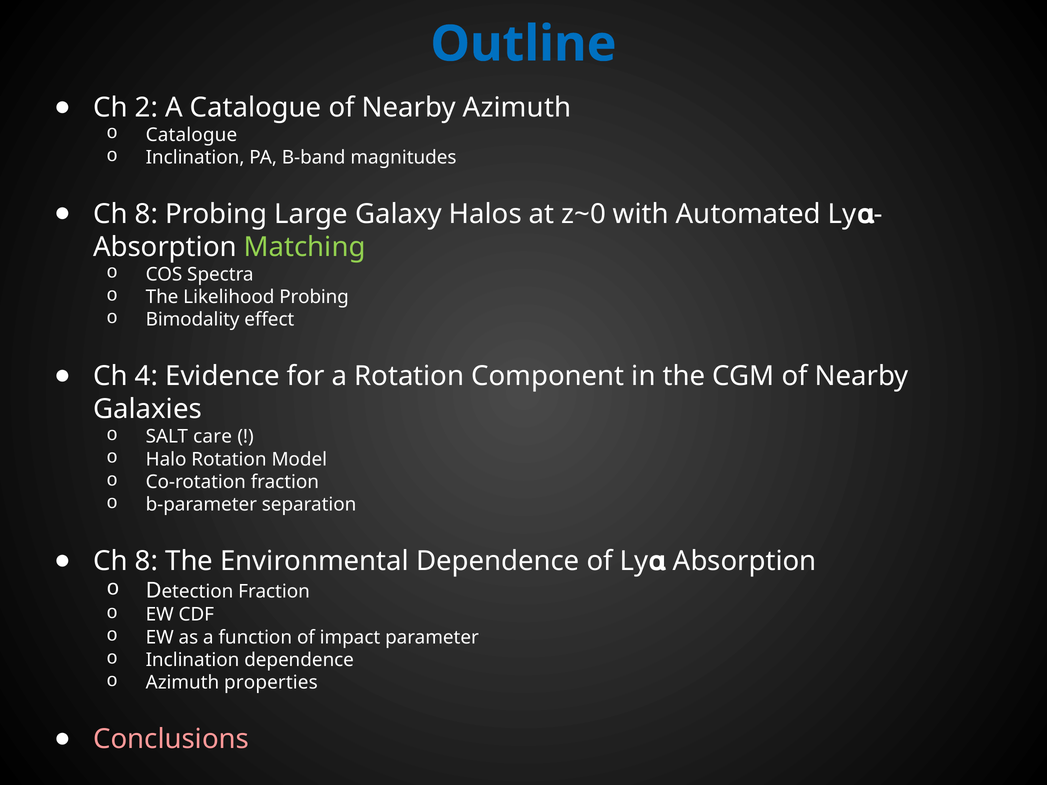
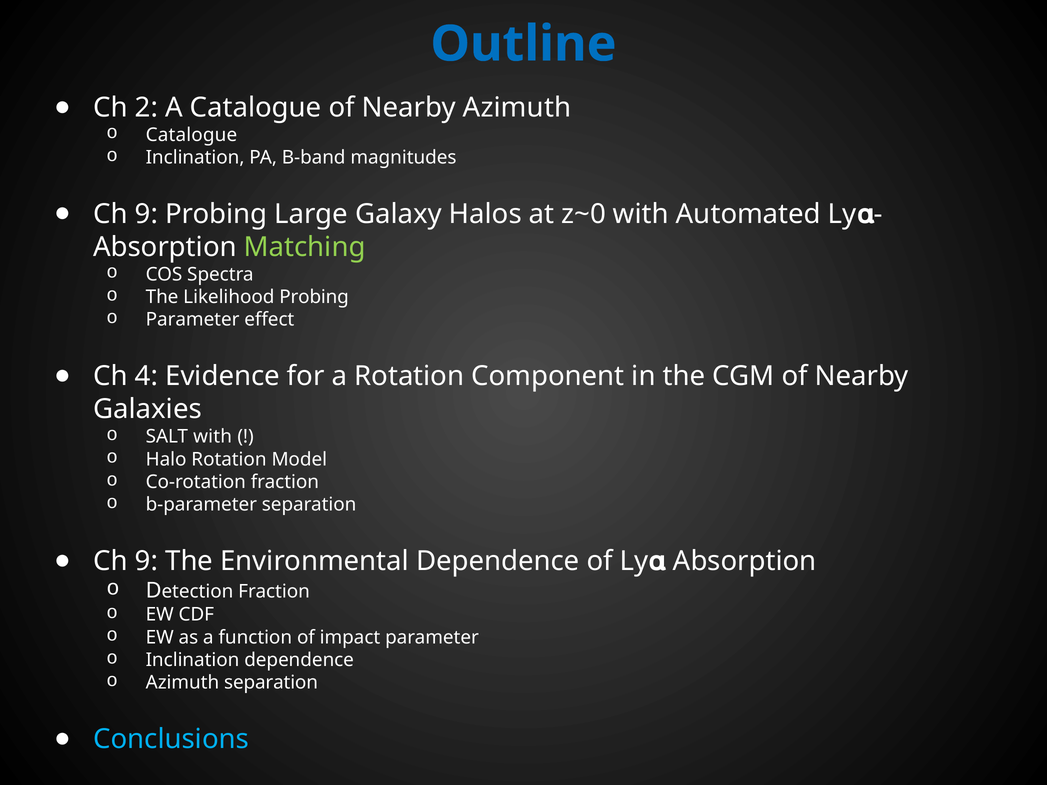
8: 8 -> 9 (146, 214)
Bimodality: Bimodality -> Parameter (193, 320)
SALT care: care -> with (213, 437)
8: 8 -> 9 (146, 561)
Azimuth properties: properties -> separation (271, 683)
Conclusions colour: pink -> light blue (171, 739)
